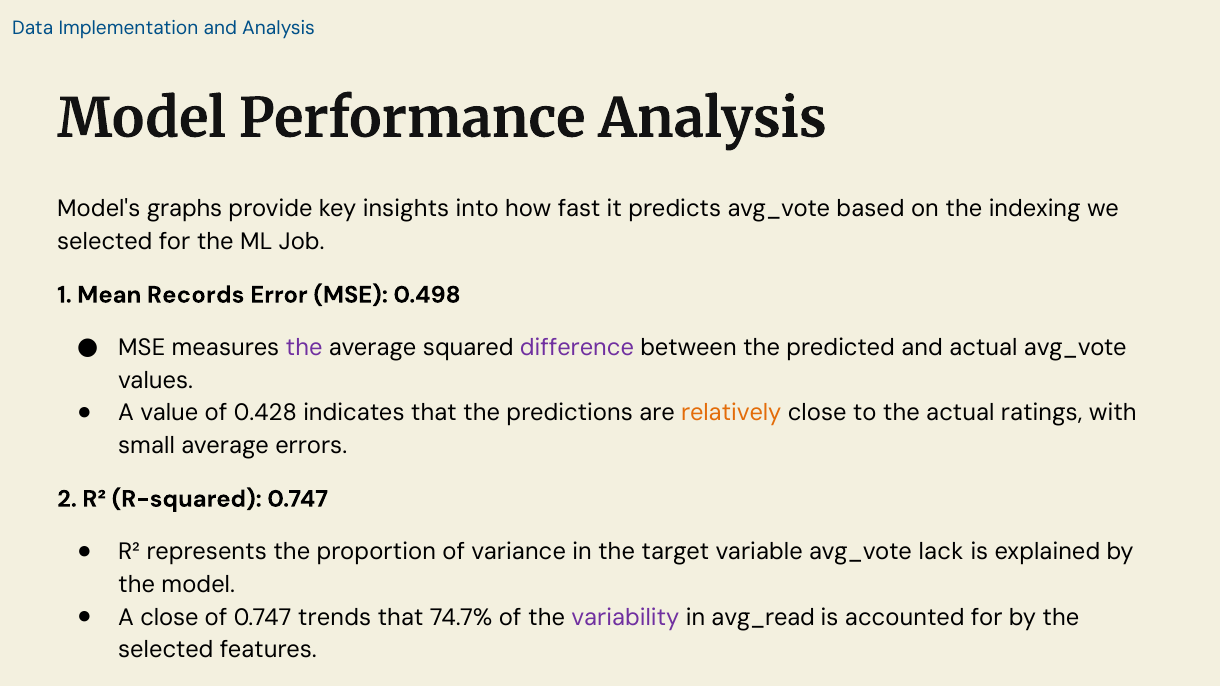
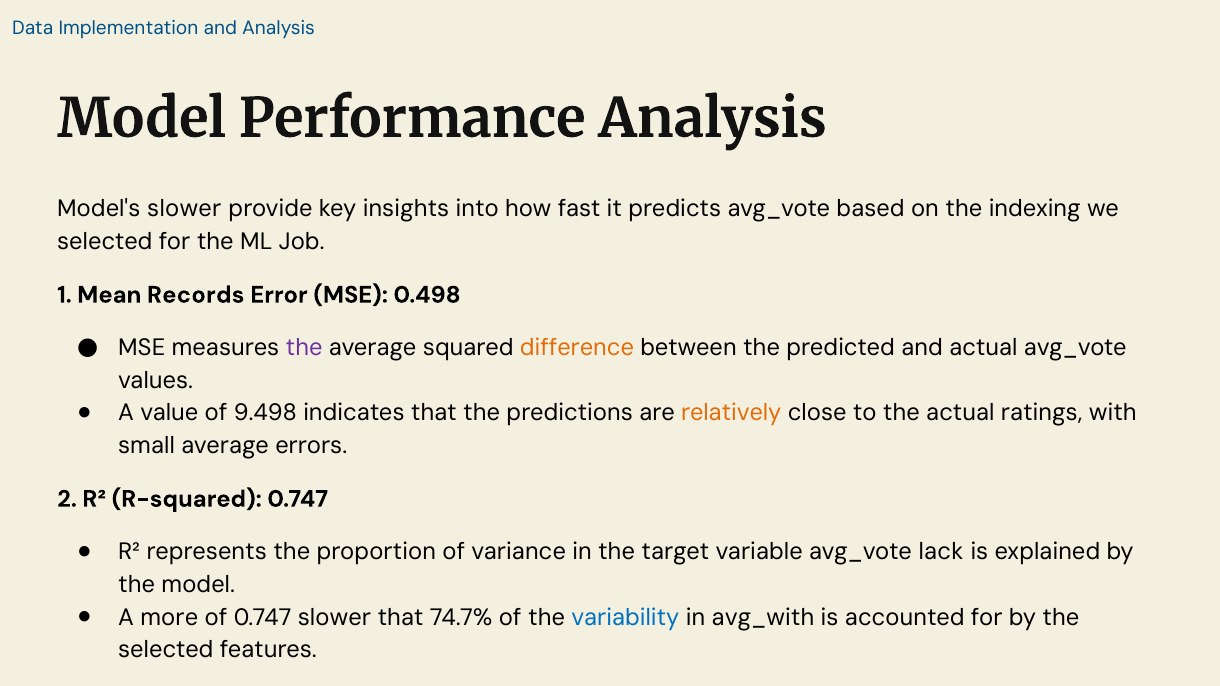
Model's graphs: graphs -> slower (184, 209)
difference colour: purple -> orange (577, 348)
0.428: 0.428 -> 9.498 (265, 413)
A close: close -> more (169, 617)
0.747 trends: trends -> slower (335, 617)
variability colour: purple -> blue (625, 617)
avg_read: avg_read -> avg_with (763, 617)
